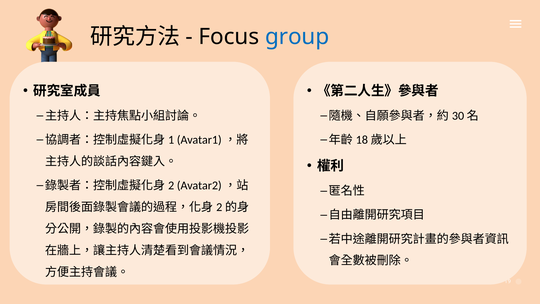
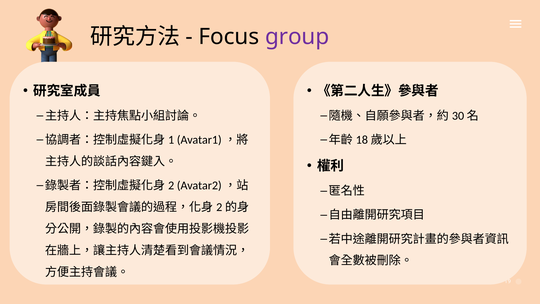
group colour: blue -> purple (297, 37)
